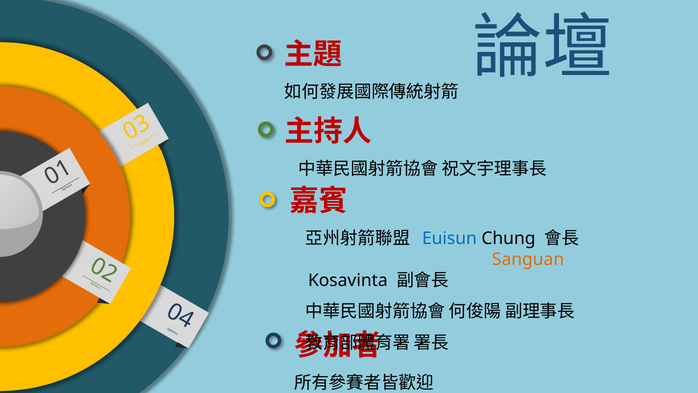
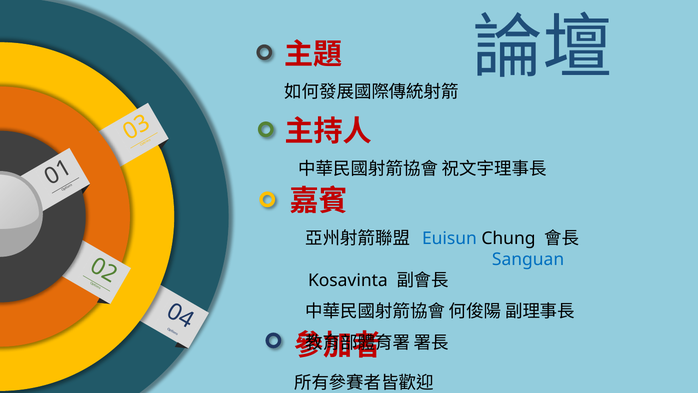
Sanguan colour: orange -> blue (528, 259)
